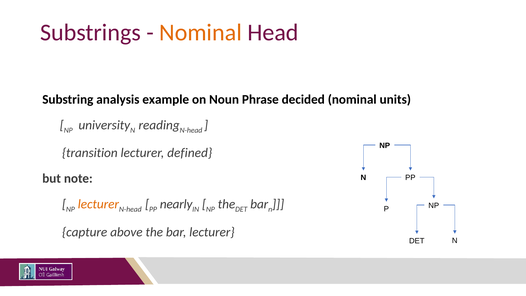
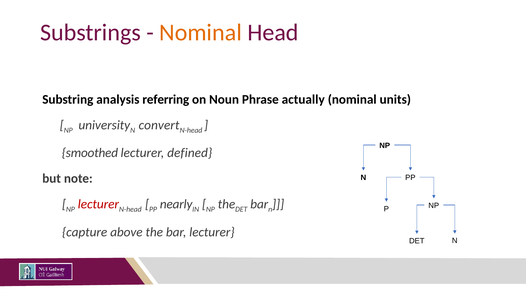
example: example -> referring (166, 99)
decided: decided -> actually (303, 99)
reading: reading -> convert (159, 125)
transition: transition -> smoothed (90, 153)
lecturer colour: orange -> red (98, 204)
